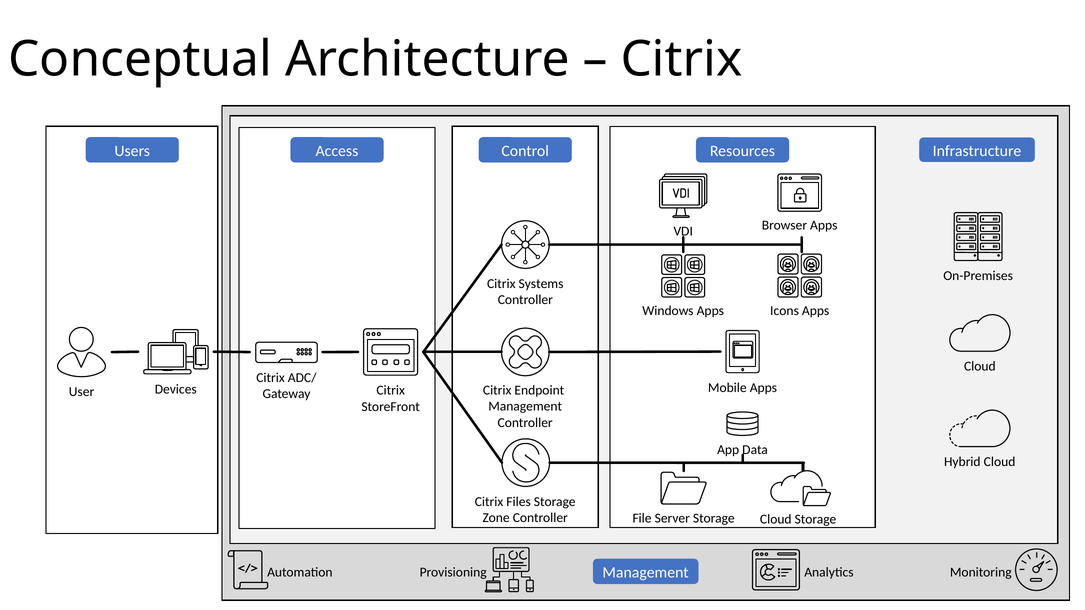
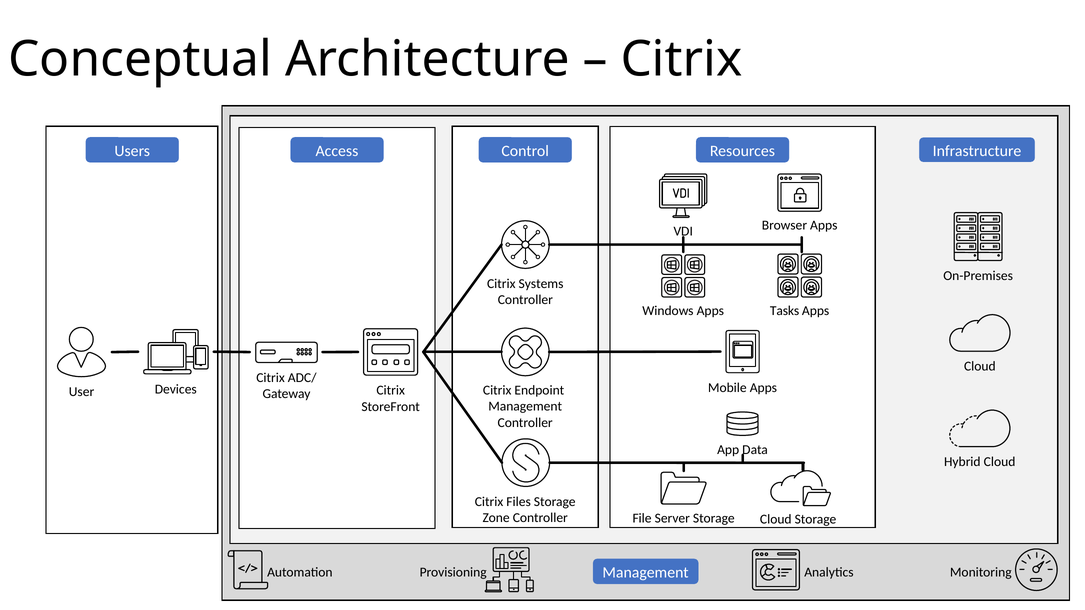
Icons: Icons -> Tasks (785, 311)
